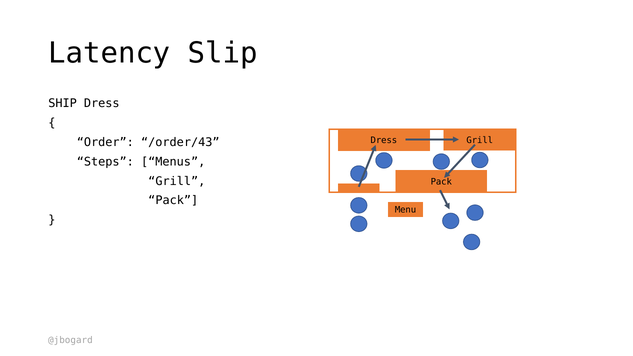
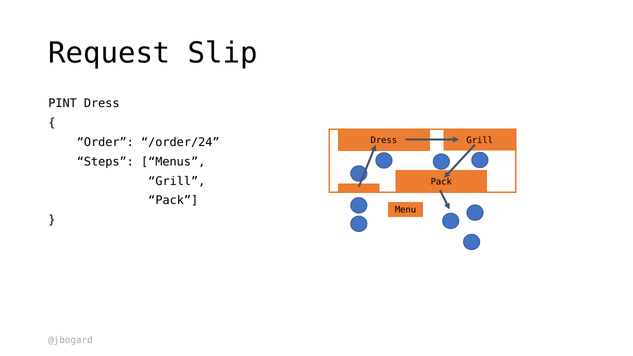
Latency: Latency -> Request (109, 53)
SHIP: SHIP -> PINT (63, 103)
/order/43: /order/43 -> /order/24 (180, 142)
